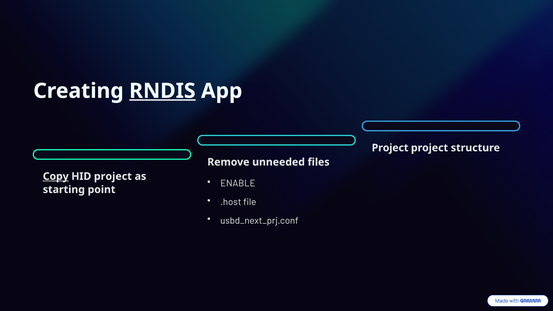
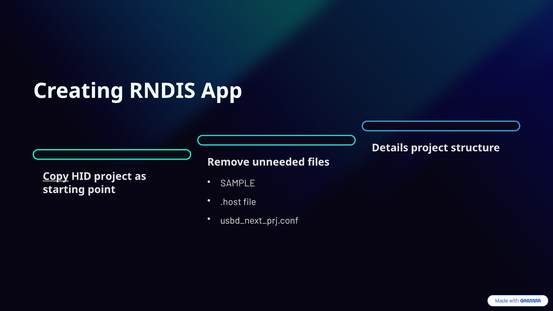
RNDIS underline: present -> none (162, 91)
Project: Project -> Details (390, 148)
ENABLE: ENABLE -> SAMPLE (238, 184)
